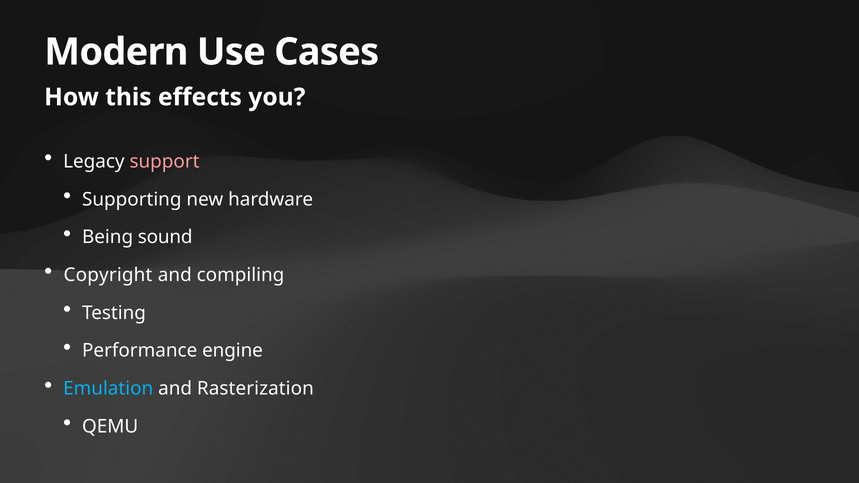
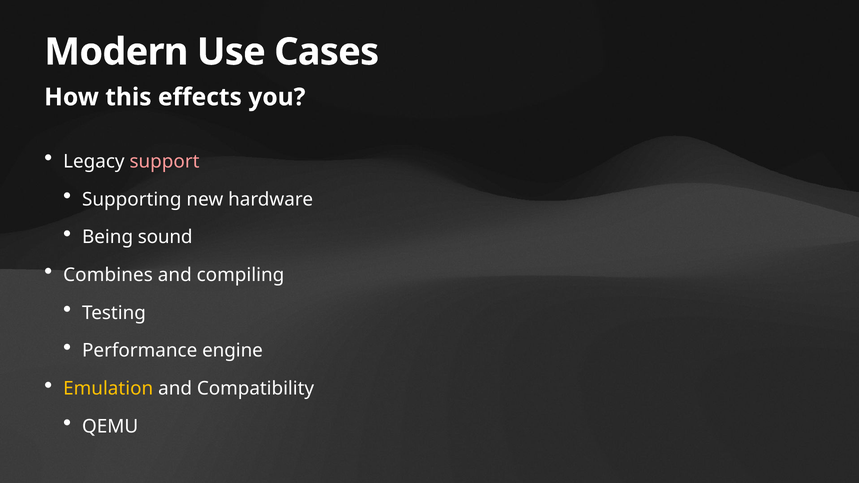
Copyright: Copyright -> Combines (108, 275)
Emulation colour: light blue -> yellow (108, 389)
Rasterization: Rasterization -> Compatibility (255, 389)
